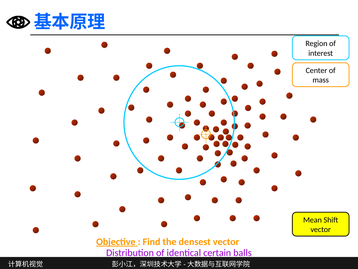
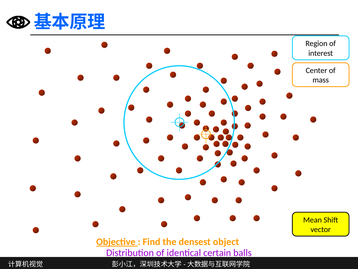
densest vector: vector -> object (226, 241)
